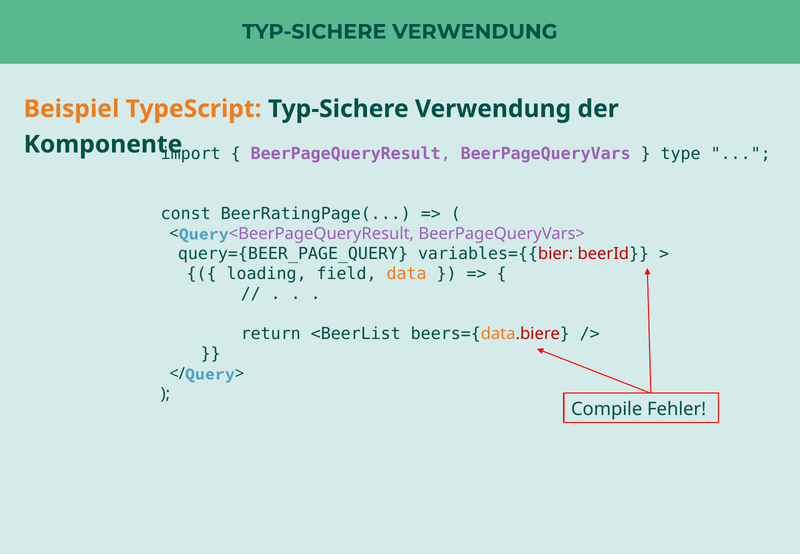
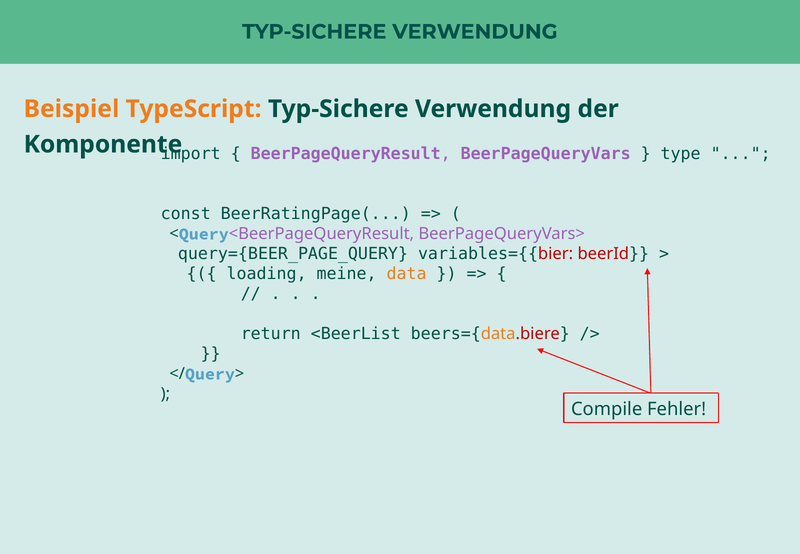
field: field -> meine (347, 274)
